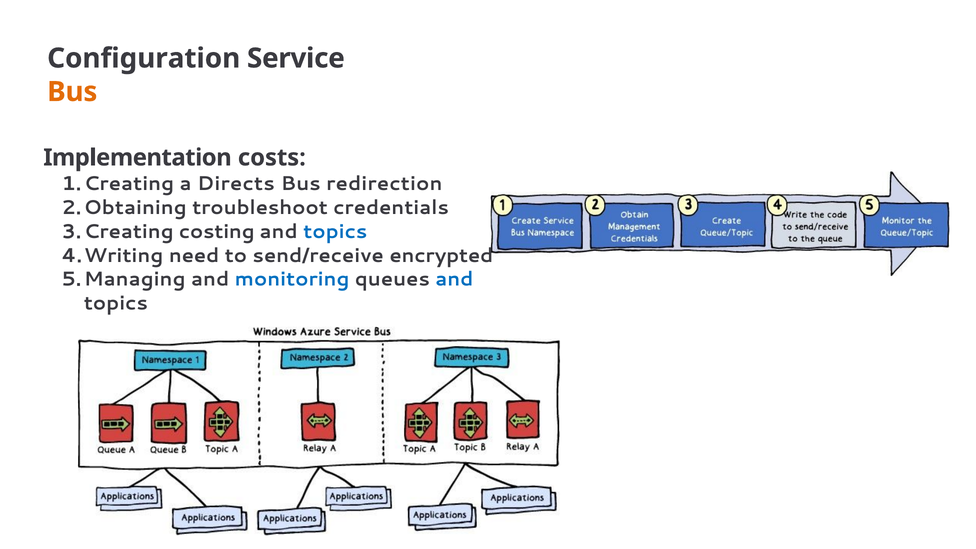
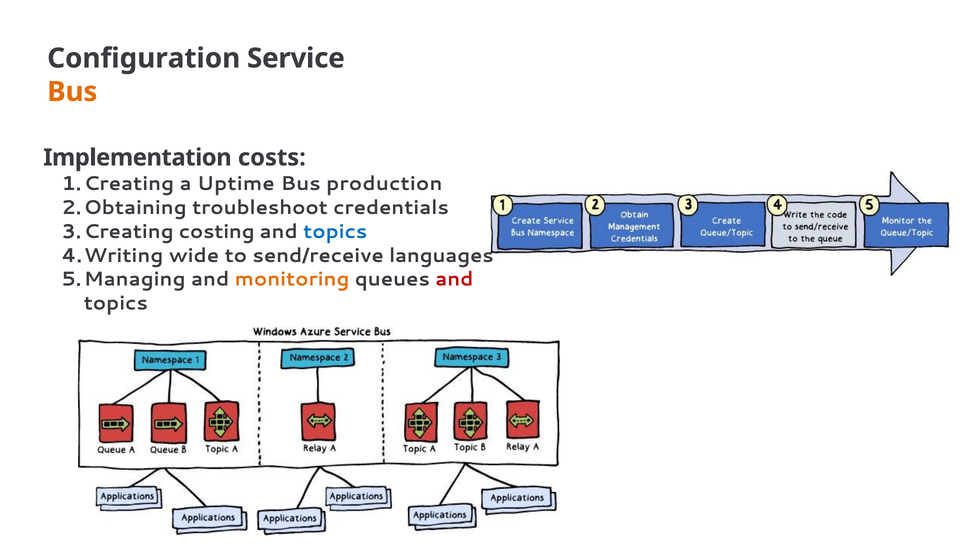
Directs: Directs -> Uptime (236, 184)
redirection: redirection -> production (384, 184)
need: need -> wide (194, 256)
encrypted: encrypted -> languages (441, 256)
monitoring colour: blue -> orange (292, 280)
and colour: blue -> red (454, 280)
